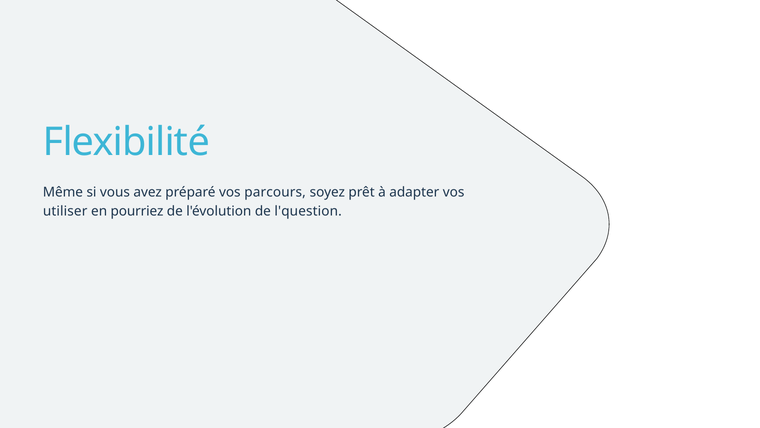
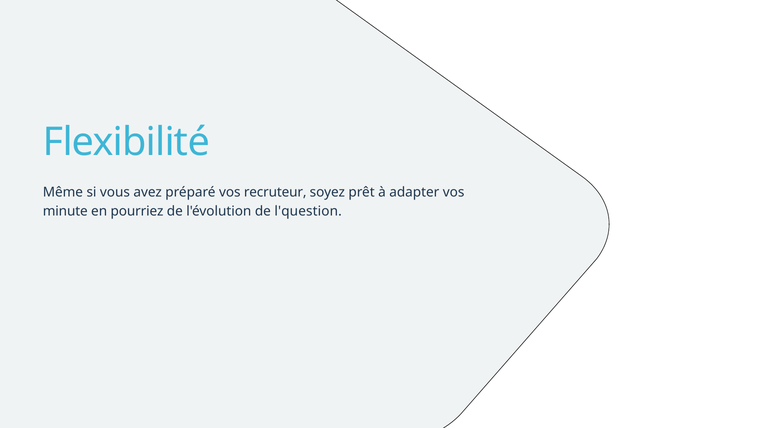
parcours: parcours -> recruteur (275, 192)
utiliser: utiliser -> minute (65, 211)
